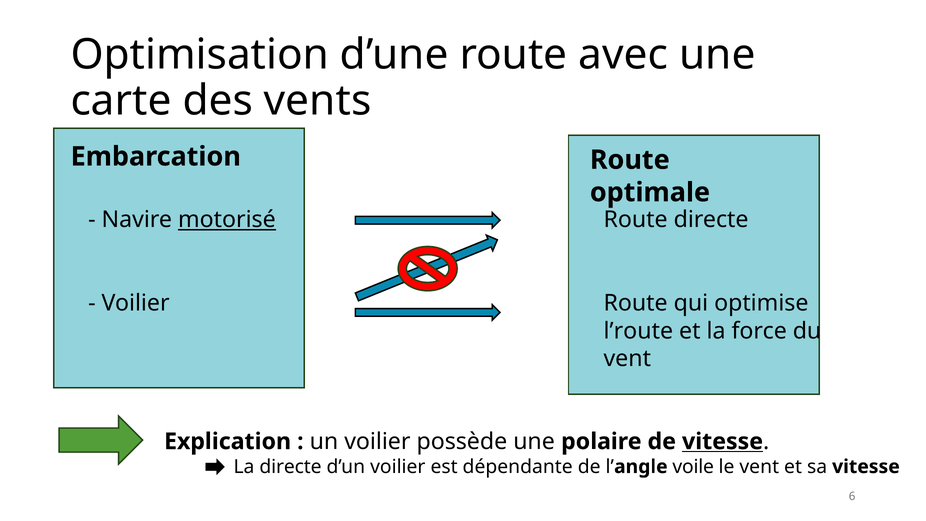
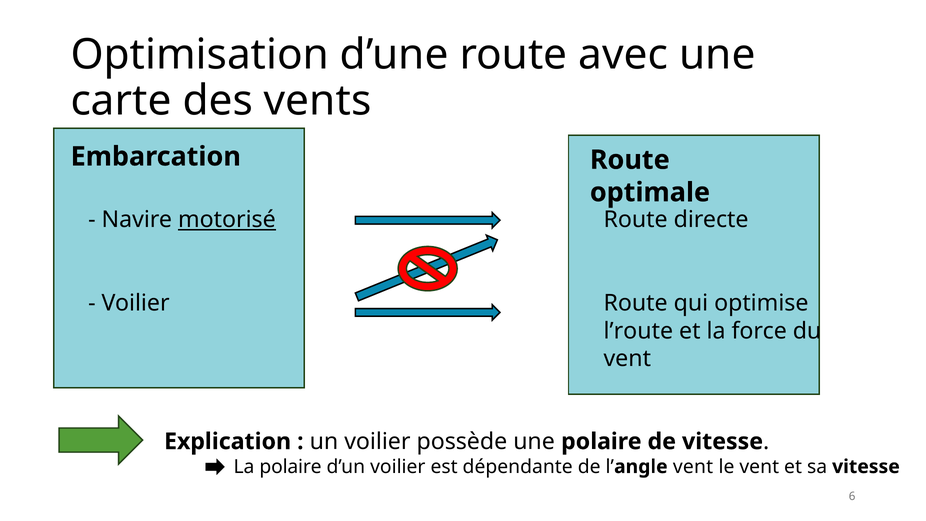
vitesse underline: present -> none (723, 441)
La directe: directe -> polaire (291, 467)
voile: voile -> vent (693, 467)
